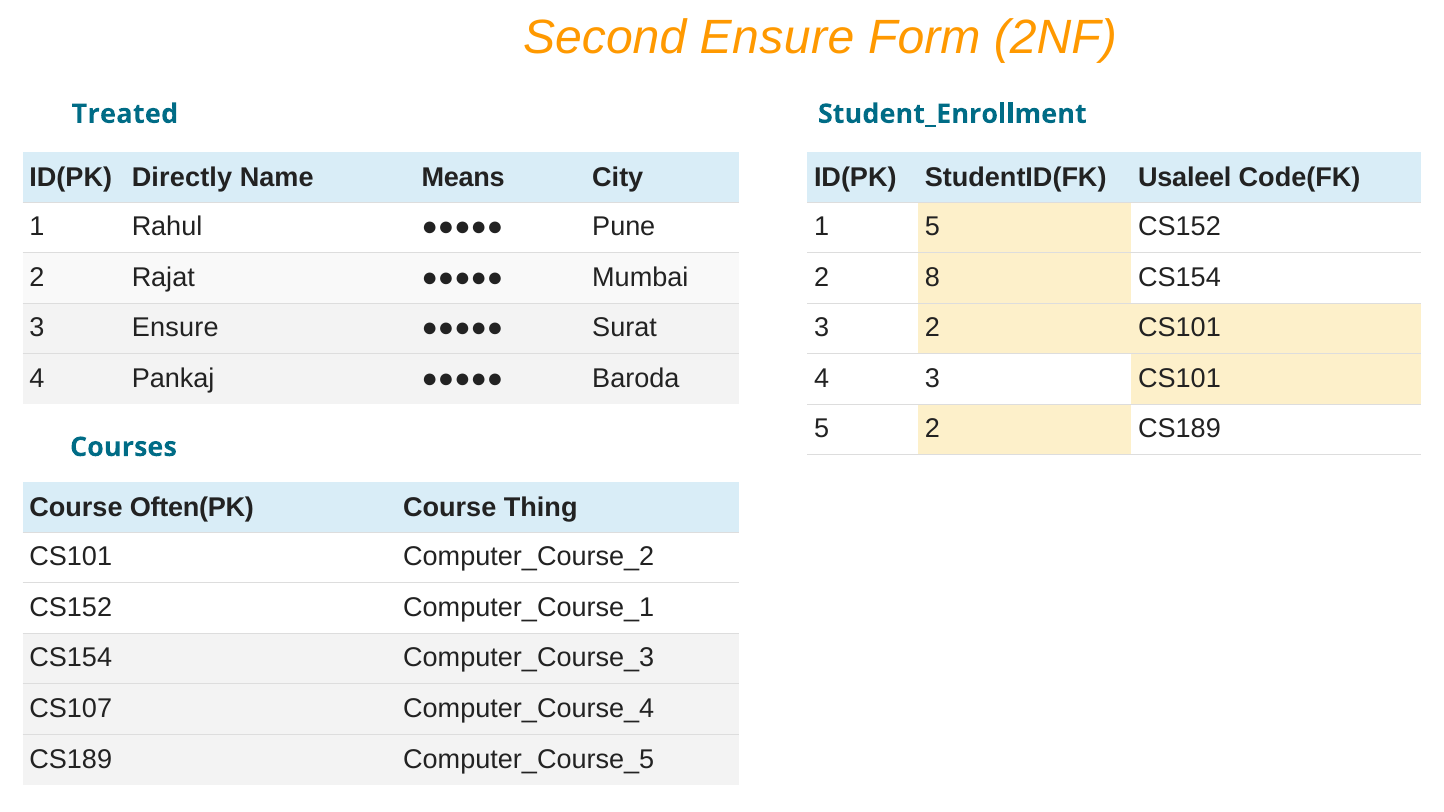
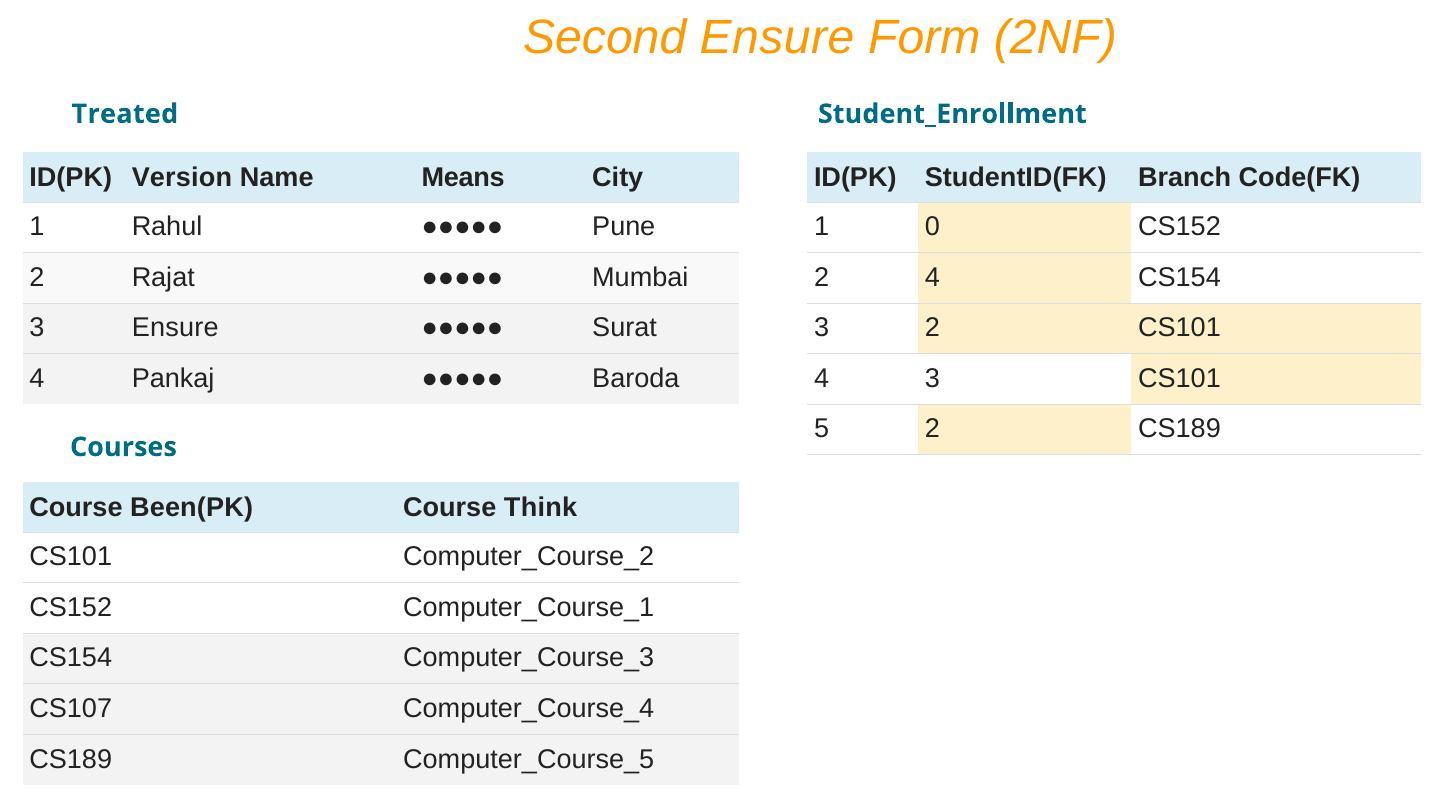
Directly: Directly -> Version (182, 177)
Usaleel: Usaleel -> Branch (1185, 177)
1 5: 5 -> 0 (932, 227)
2 8: 8 -> 4 (932, 277)
Often(PK: Often(PK -> Been(PK (192, 508)
Thing: Thing -> Think (541, 508)
